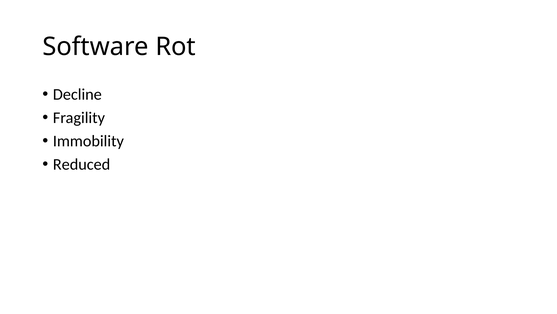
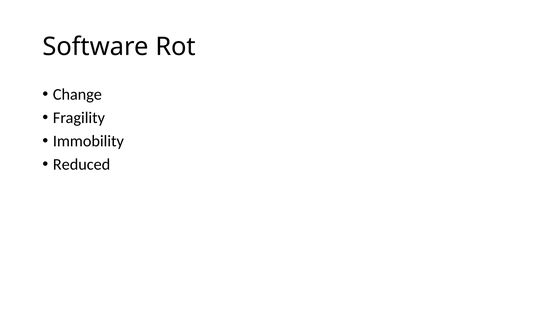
Decline: Decline -> Change (77, 94)
